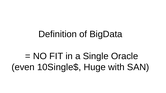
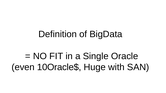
10Single$: 10Single$ -> 10Oracle$ (59, 67)
